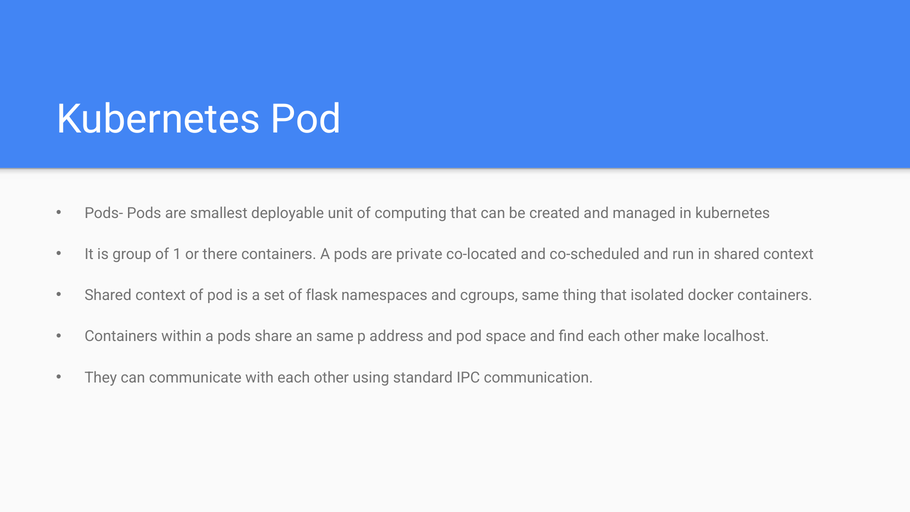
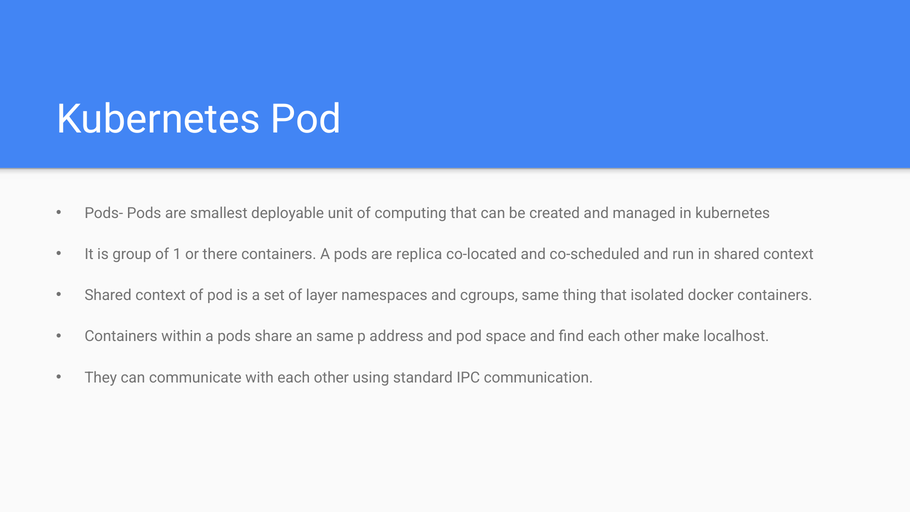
private: private -> replica (419, 254)
flask: flask -> layer (322, 295)
